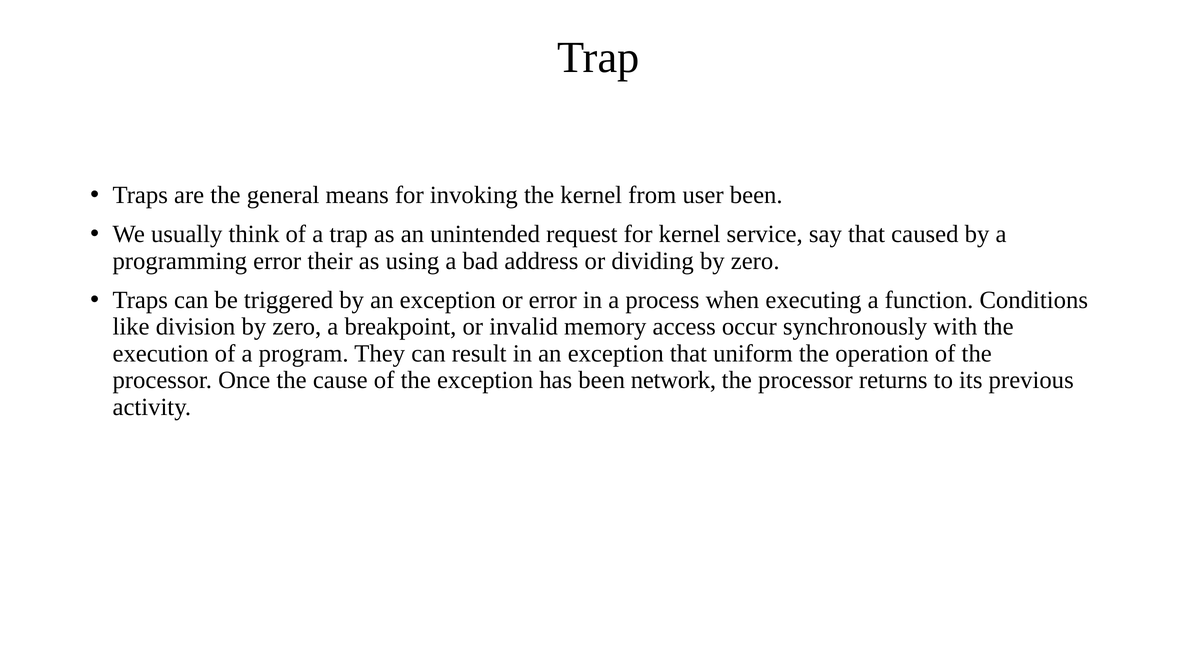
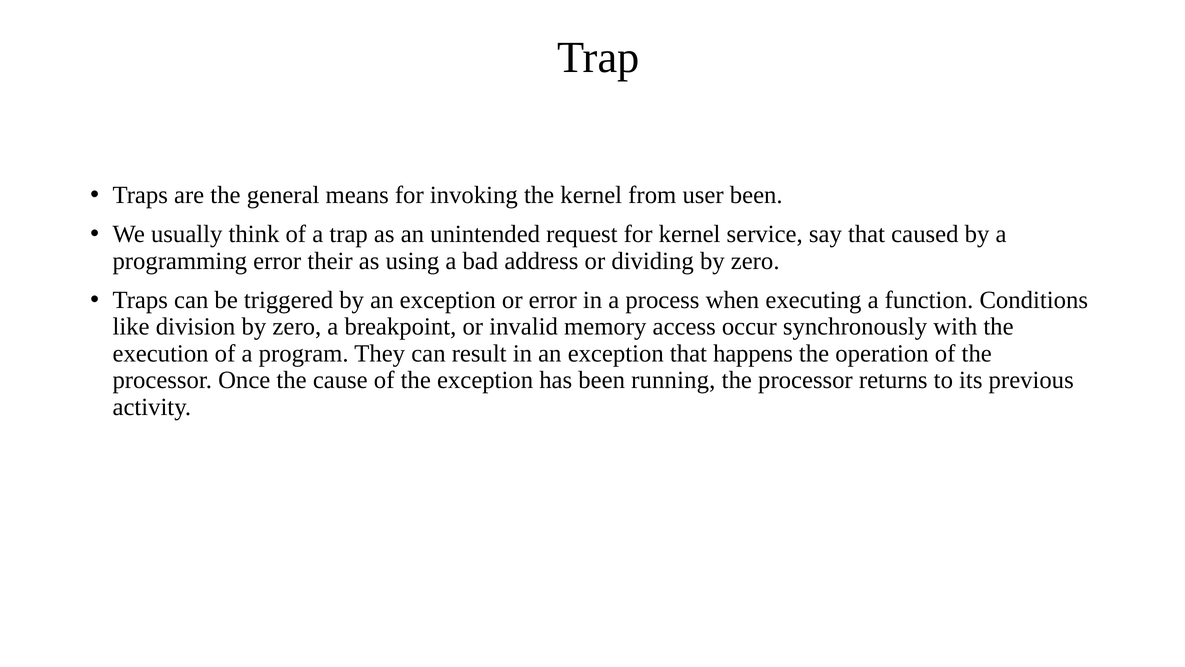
uniform: uniform -> happens (753, 353)
network: network -> running (673, 380)
